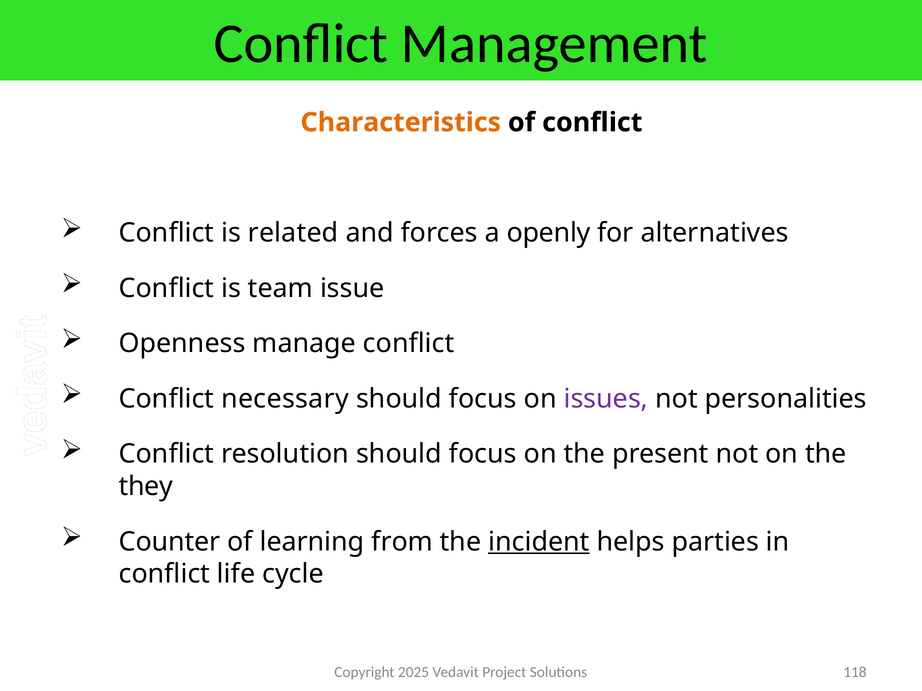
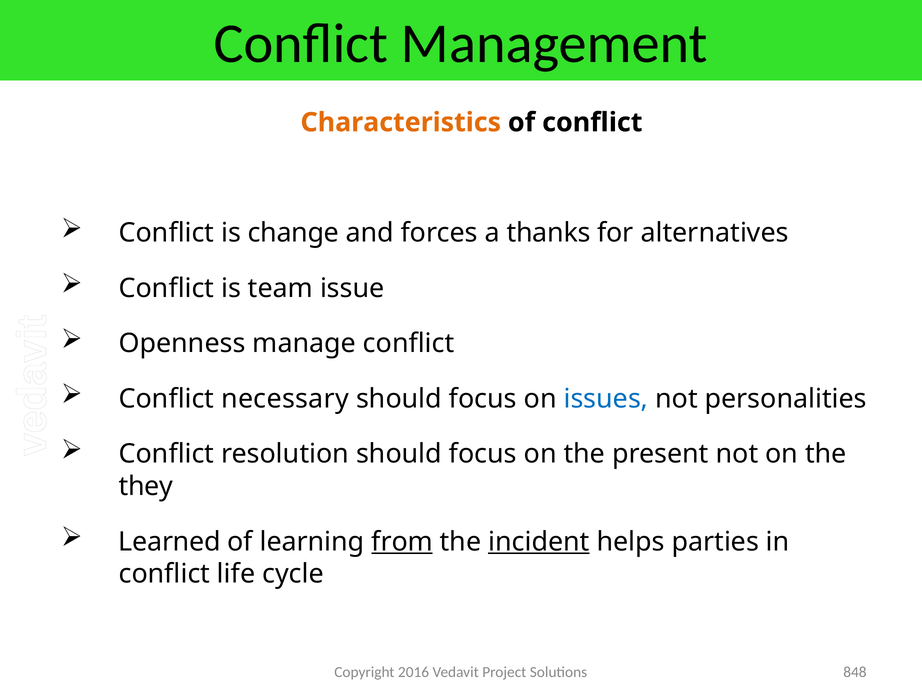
related: related -> change (293, 233)
openly: openly -> thanks (549, 233)
issues colour: purple -> blue (606, 399)
Counter: Counter -> Learned (170, 542)
from underline: none -> present (402, 542)
2025: 2025 -> 2016 (414, 673)
118: 118 -> 848 (855, 673)
